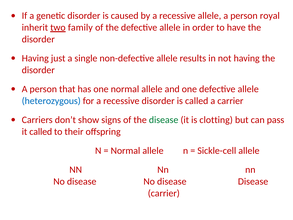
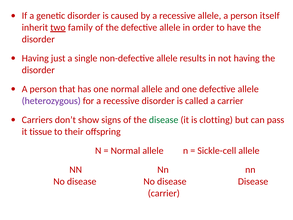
royal: royal -> itself (270, 16)
heterozygous colour: blue -> purple (51, 101)
it called: called -> tissue (41, 131)
